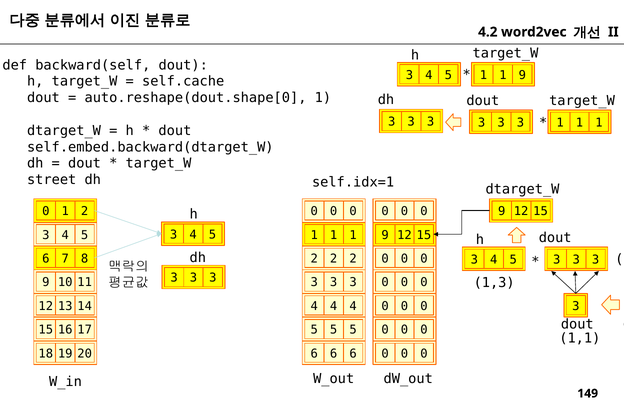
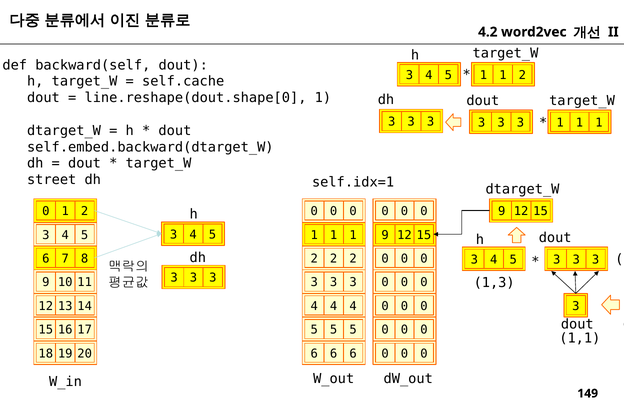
9: 9 -> 2 (522, 75)
auto.reshape(dout.shape[0: auto.reshape(dout.shape[0 -> line.reshape(dout.shape[0 (196, 98)
